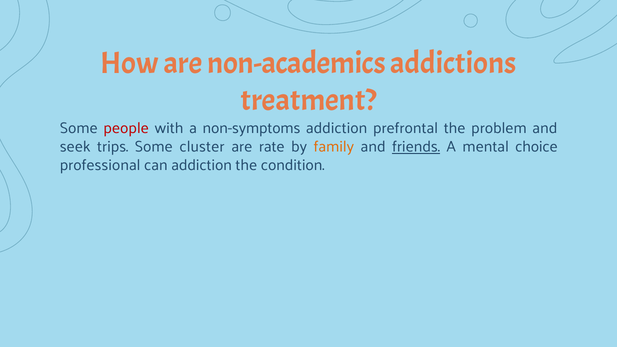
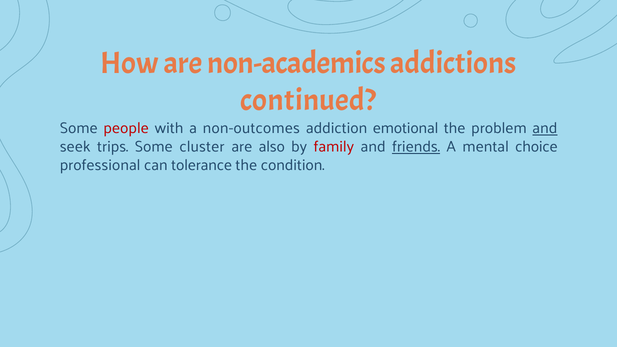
treatment: treatment -> continued (308, 100)
non-symptoms: non-symptoms -> non-outcomes (251, 128)
prefrontal: prefrontal -> emotional (406, 128)
and underline: none -> present (545, 128)
rate: rate -> also (272, 147)
family colour: orange -> red (334, 147)
can addiction: addiction -> tolerance (202, 165)
